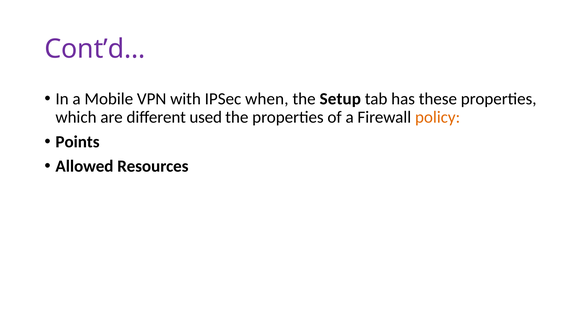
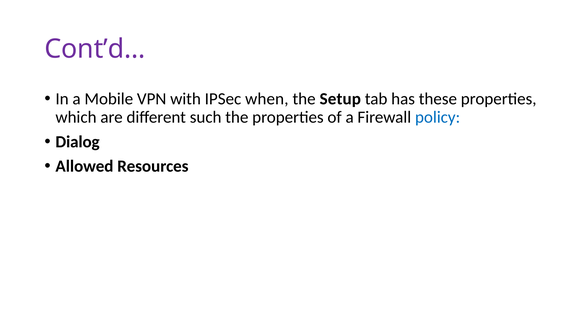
used: used -> such (206, 117)
policy colour: orange -> blue (438, 117)
Points: Points -> Dialog (78, 142)
